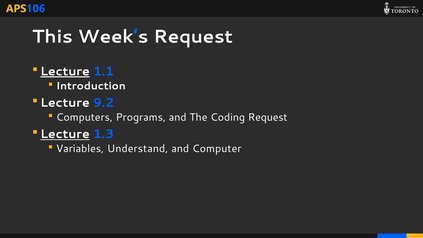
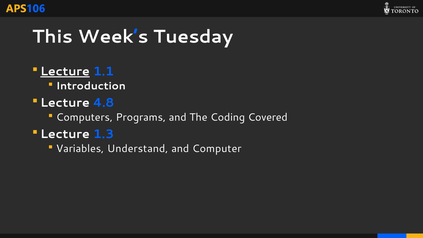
Week’s Request: Request -> Tuesday (193, 37)
9.2: 9.2 -> 4.8 (104, 103)
Coding Request: Request -> Covered (268, 117)
Lecture underline: present -> none (65, 134)
